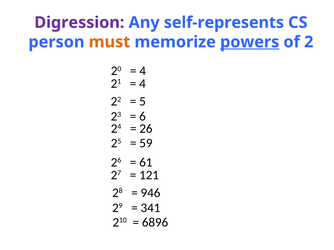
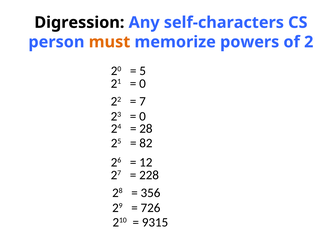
Digression colour: purple -> black (79, 23)
self-represents: self-represents -> self-characters (224, 23)
powers underline: present -> none (250, 42)
4: 4 -> 5 (143, 71)
4: 4 -> 0 (143, 84)
5: 5 -> 7 (143, 102)
6: 6 -> 0 (143, 117)
26: 26 -> 28 (146, 129)
59: 59 -> 82 (146, 144)
61: 61 -> 12 (146, 163)
121: 121 -> 228 (149, 175)
946: 946 -> 356 (150, 193)
341: 341 -> 726 (150, 208)
6896: 6896 -> 9315 (155, 223)
